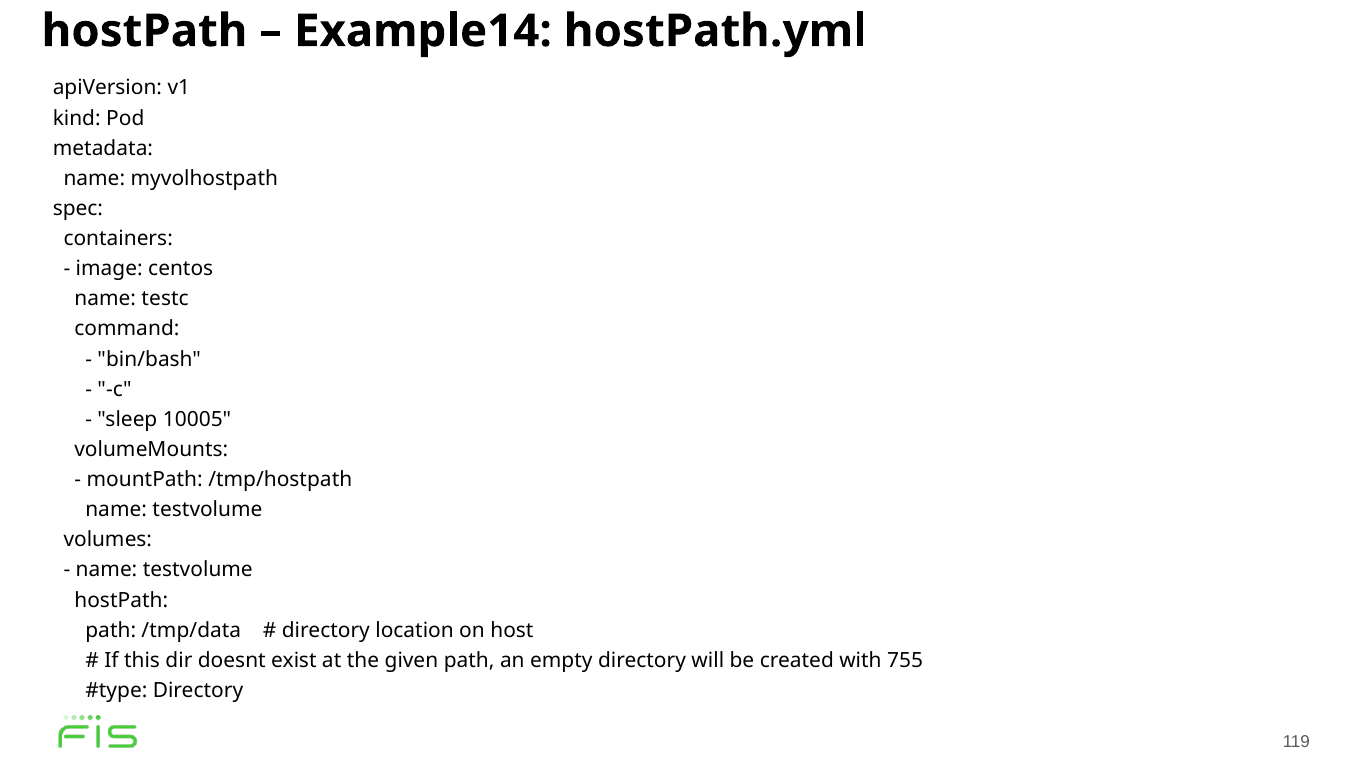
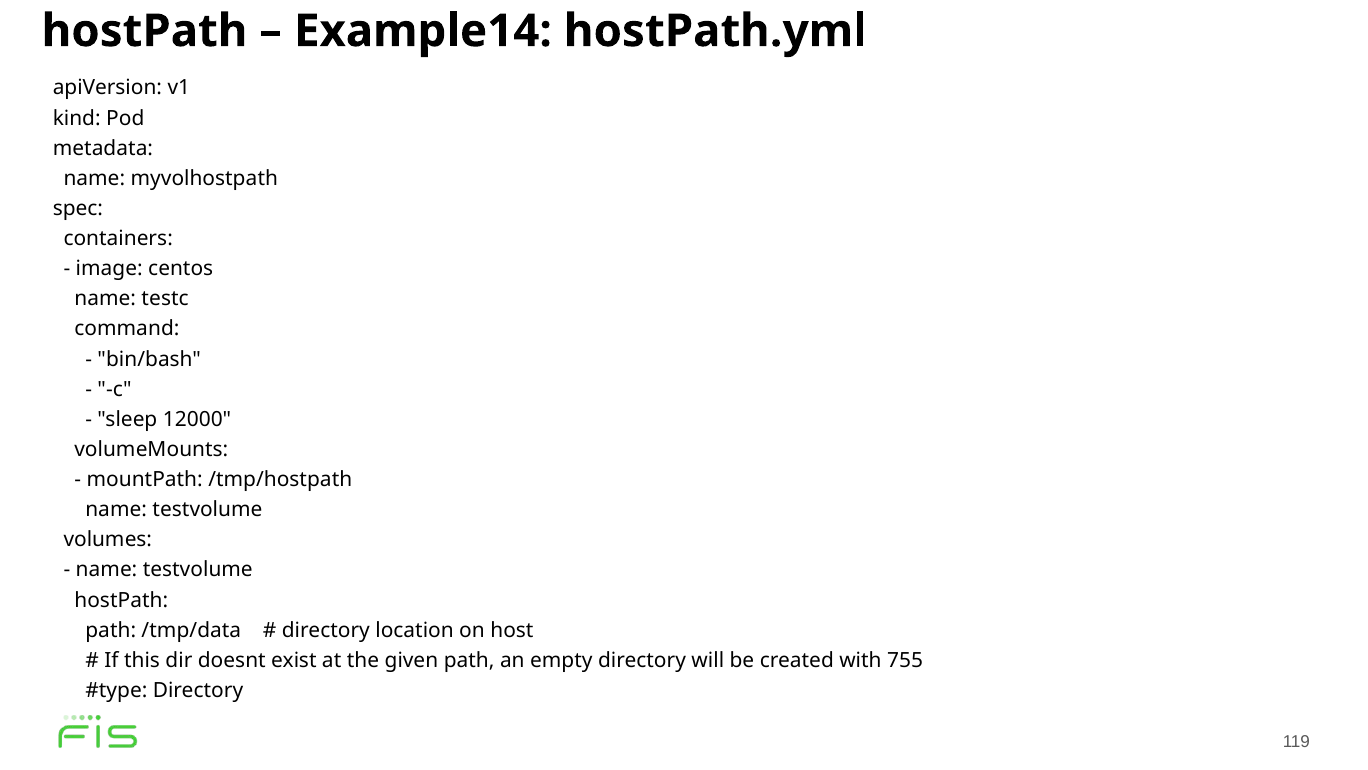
10005: 10005 -> 12000 (197, 419)
